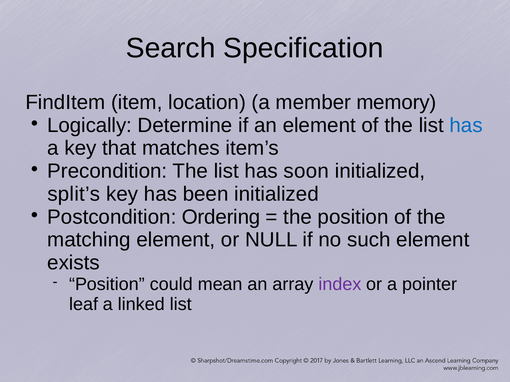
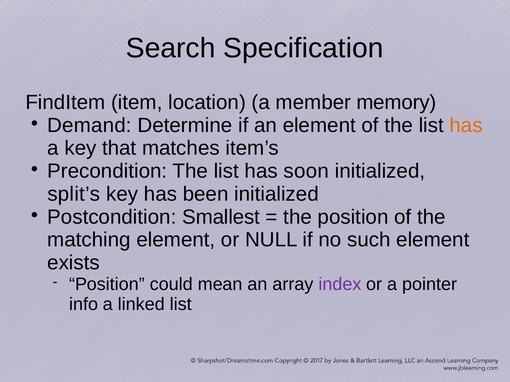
Logically: Logically -> Demand (89, 125)
has colour: blue -> orange (466, 125)
Ordering: Ordering -> Smallest (221, 217)
leaf: leaf -> info (84, 305)
